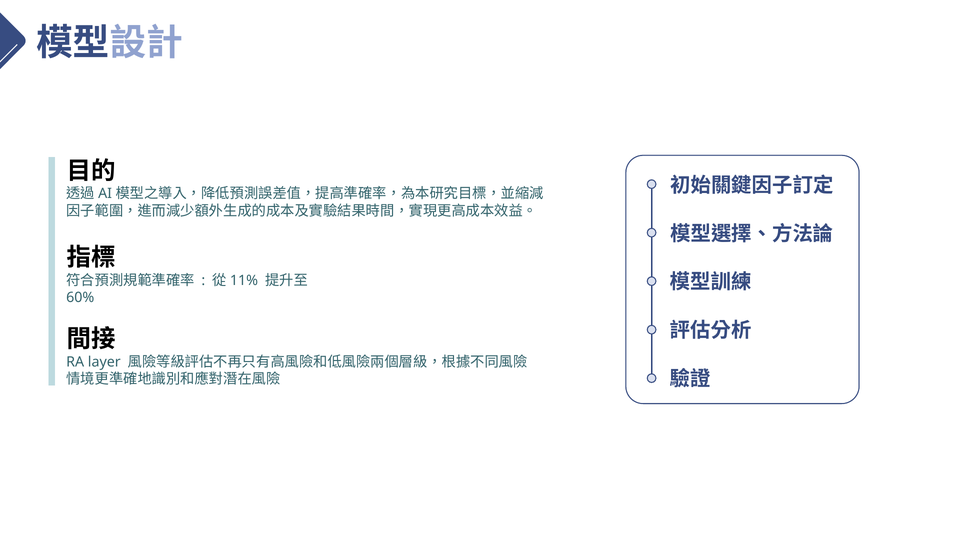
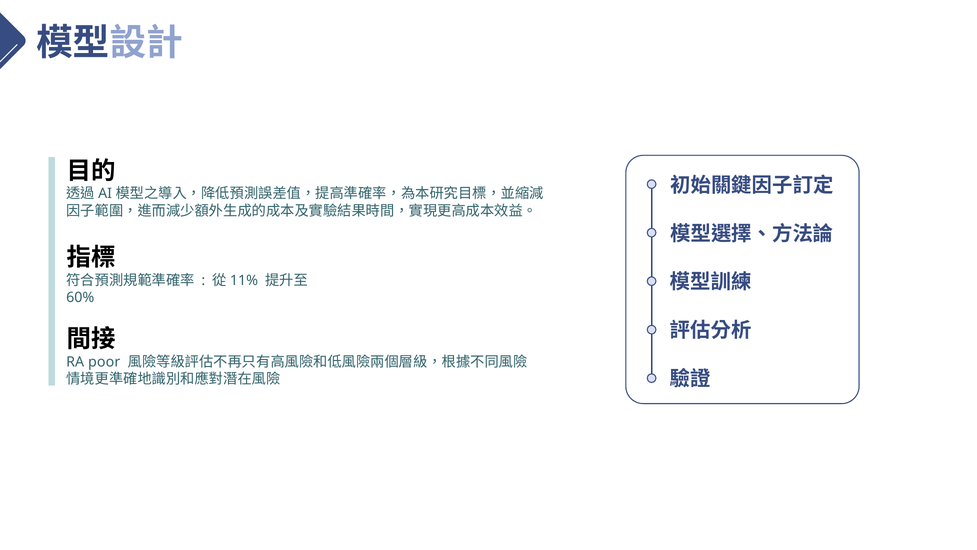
layer: layer -> poor (104, 362)
